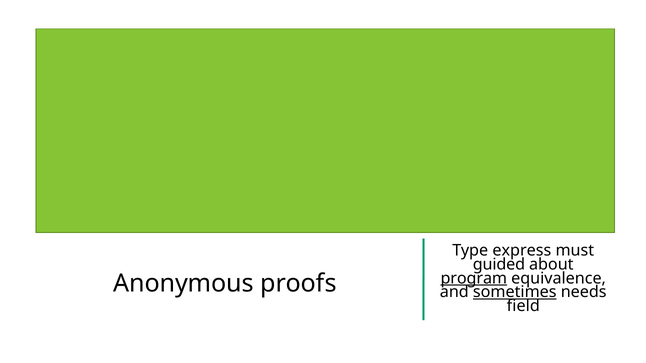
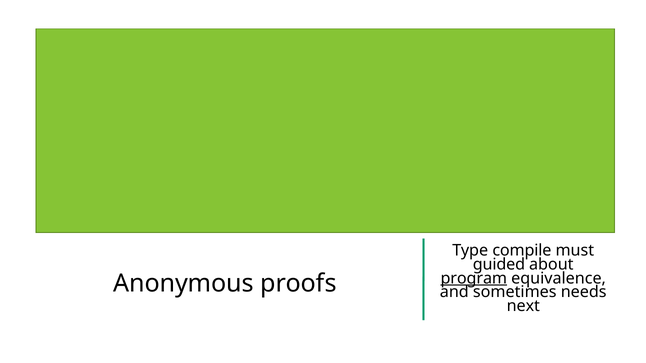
express: express -> compile (522, 251)
sometimes underline: present -> none (515, 292)
field: field -> next (523, 306)
